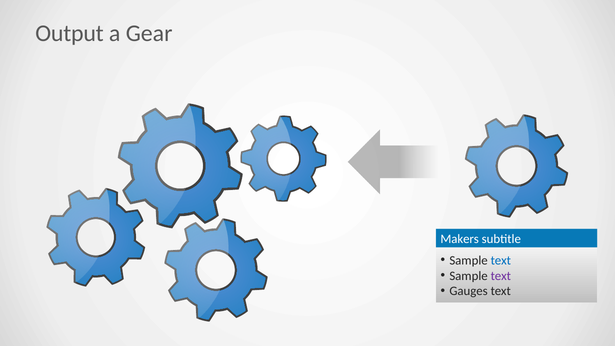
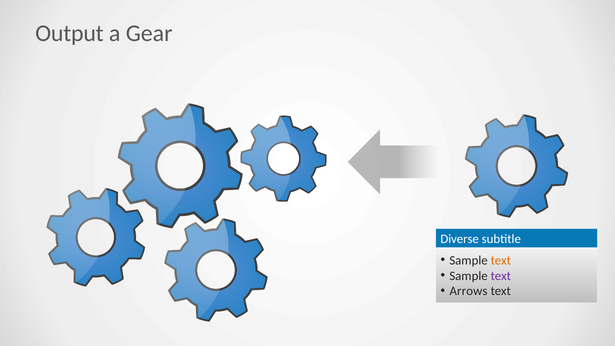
Makers: Makers -> Diverse (460, 239)
text colour: blue -> orange (501, 260)
Gauges: Gauges -> Arrows (468, 291)
